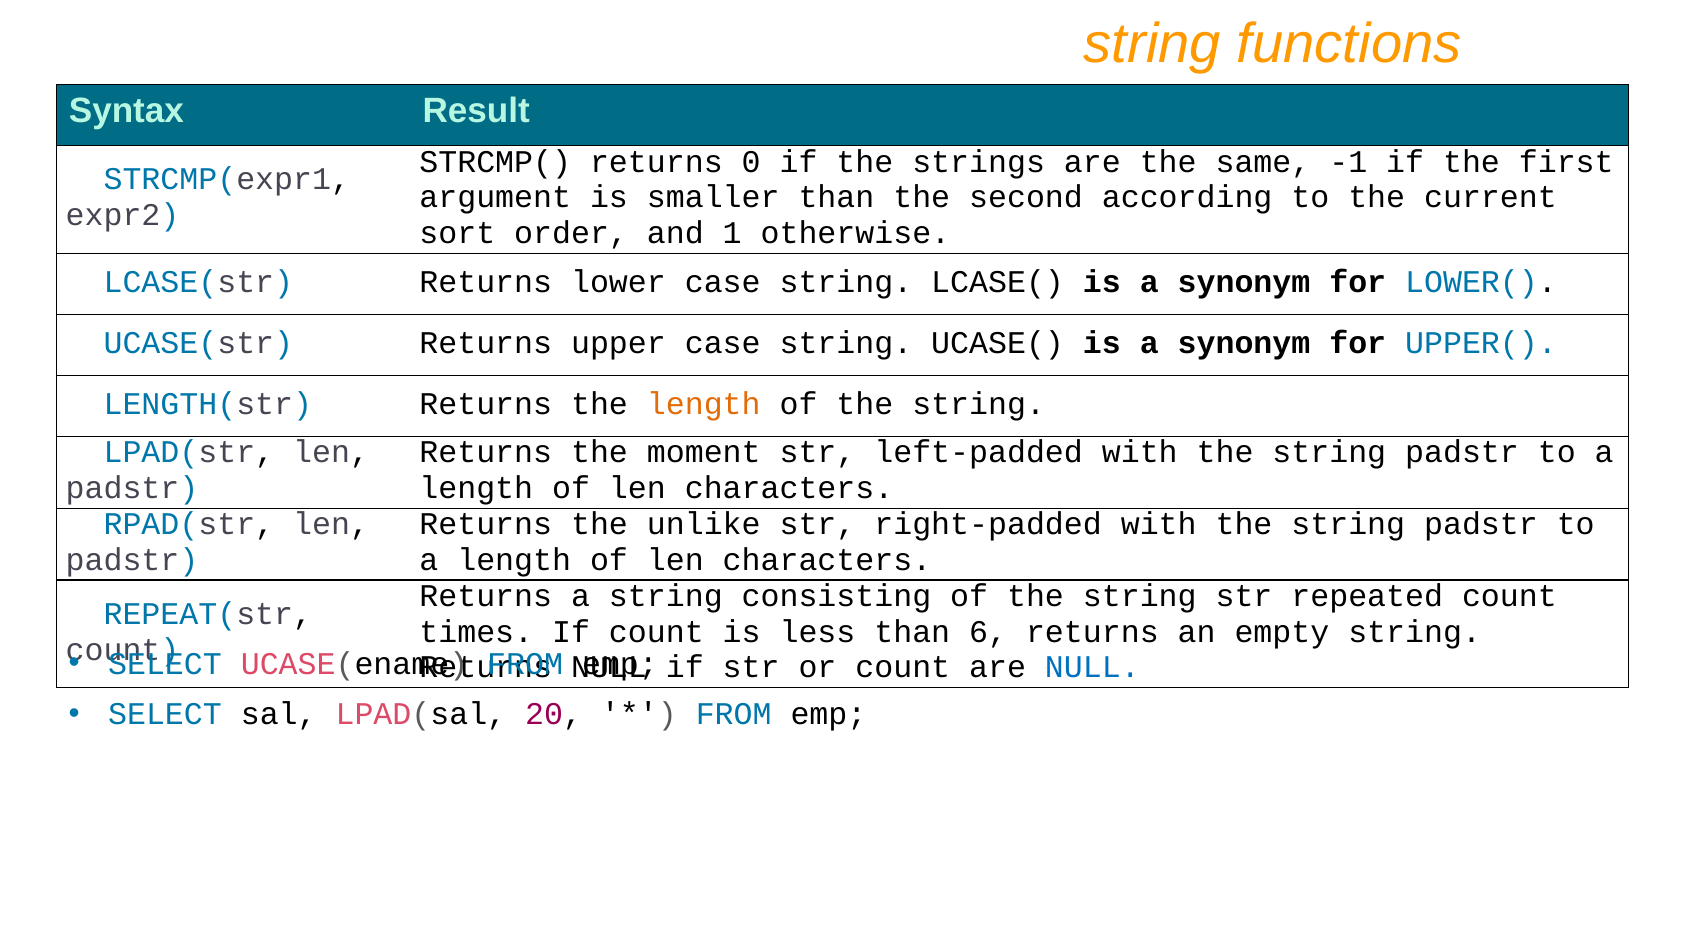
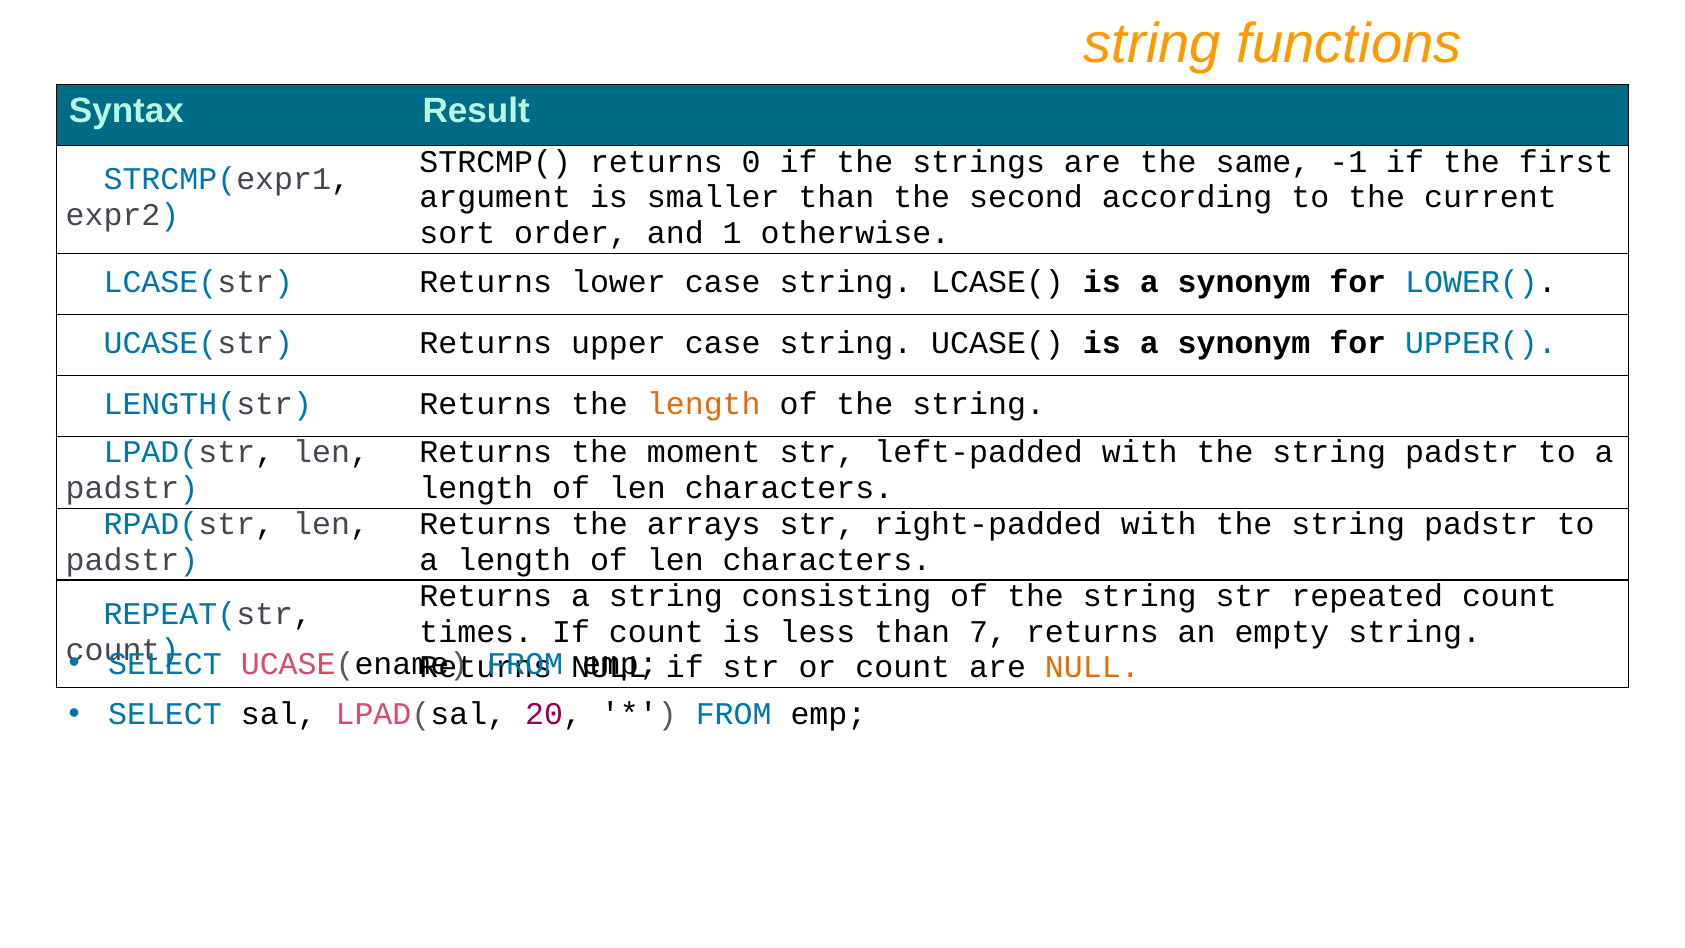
unlike: unlike -> arrays (704, 524)
6: 6 -> 7 (988, 632)
NULL colour: blue -> orange (1092, 667)
